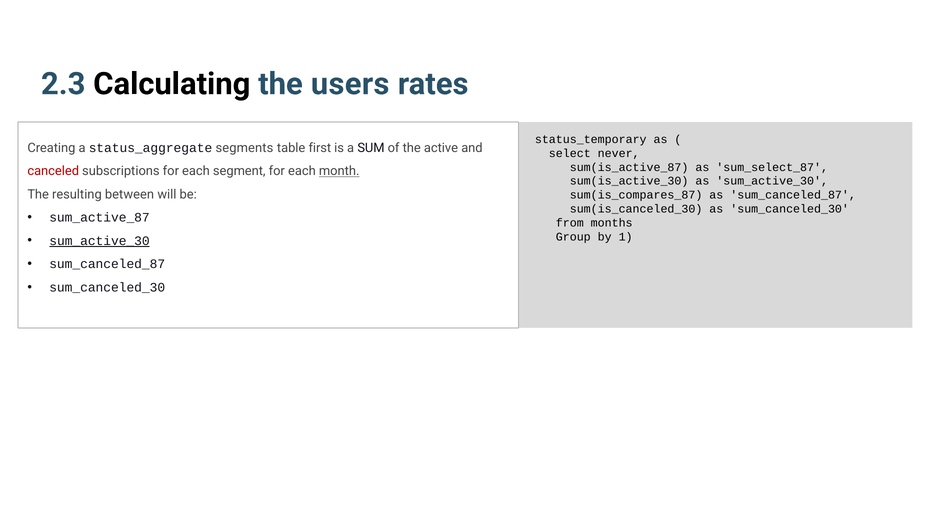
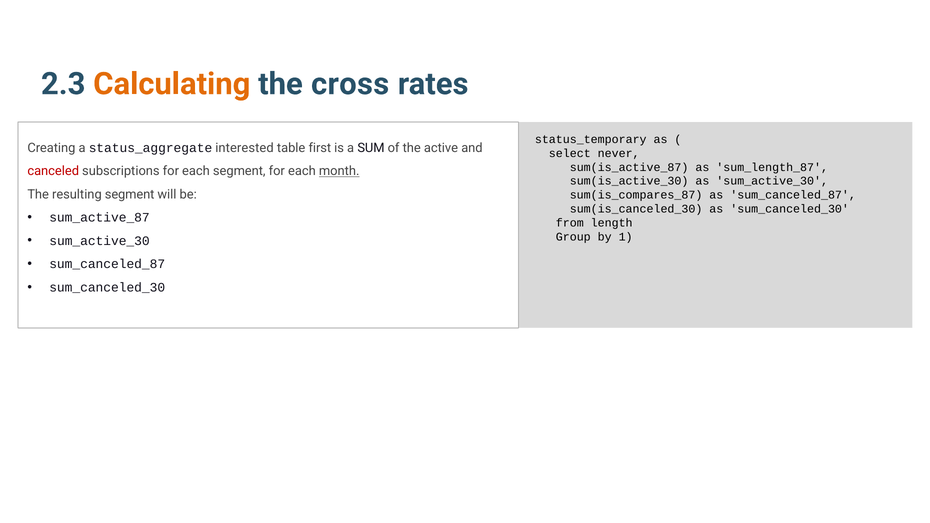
Calculating colour: black -> orange (172, 84)
users: users -> cross (350, 84)
segments: segments -> interested (244, 148)
sum_select_87: sum_select_87 -> sum_length_87 (772, 167)
resulting between: between -> segment (130, 194)
months: months -> length (612, 223)
sum_active_30 underline: present -> none (100, 241)
